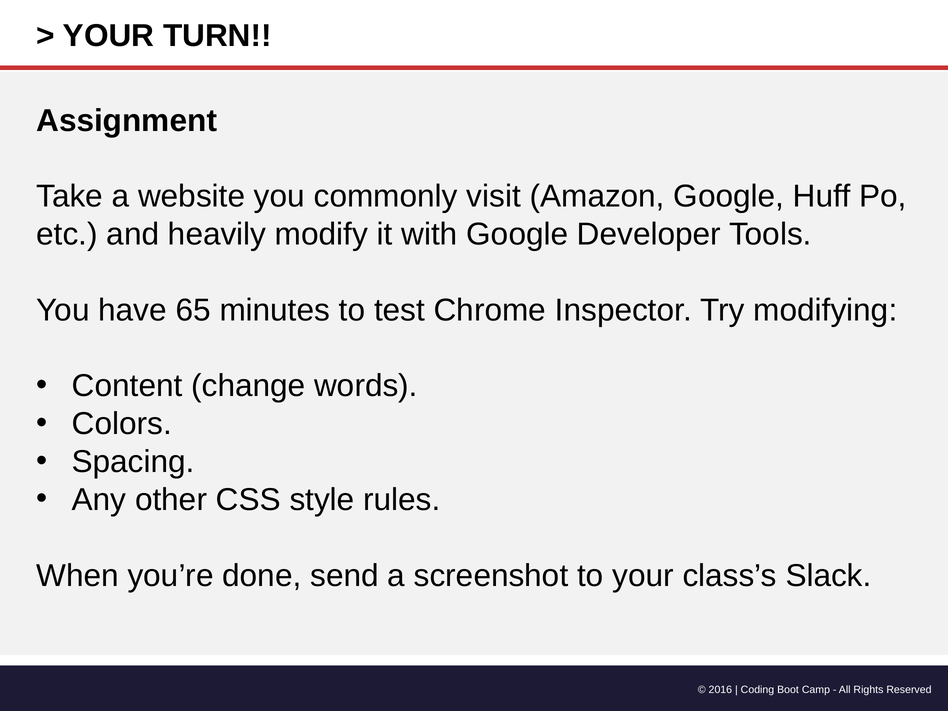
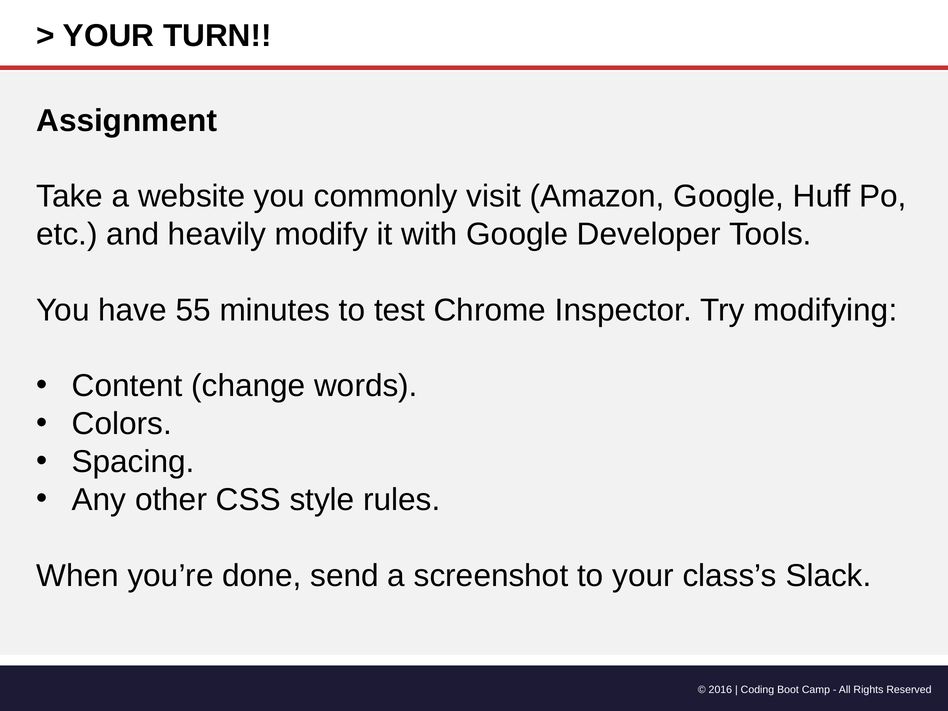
65: 65 -> 55 (193, 310)
